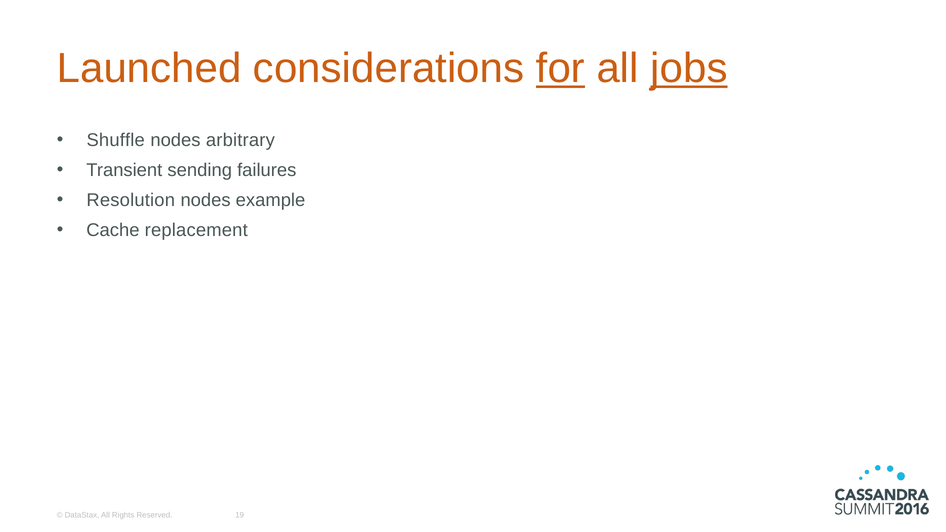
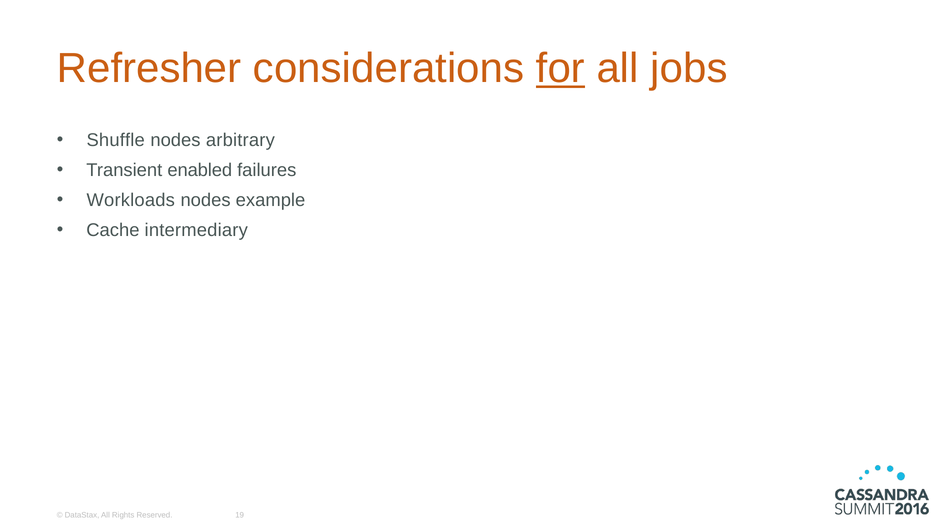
Launched: Launched -> Refresher (149, 69)
jobs underline: present -> none (689, 69)
sending: sending -> enabled (200, 170)
Resolution: Resolution -> Workloads (131, 200)
replacement: replacement -> intermediary (196, 230)
